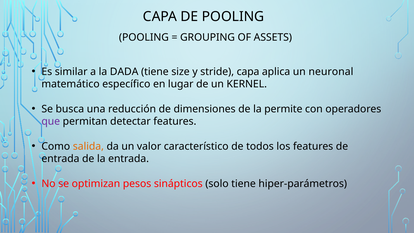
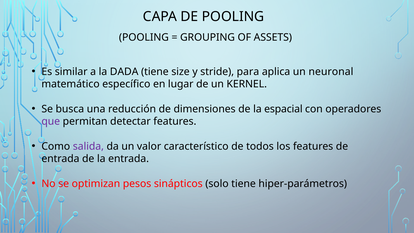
stride capa: capa -> para (248, 72)
permite: permite -> espacial (283, 109)
salida colour: orange -> purple (88, 146)
